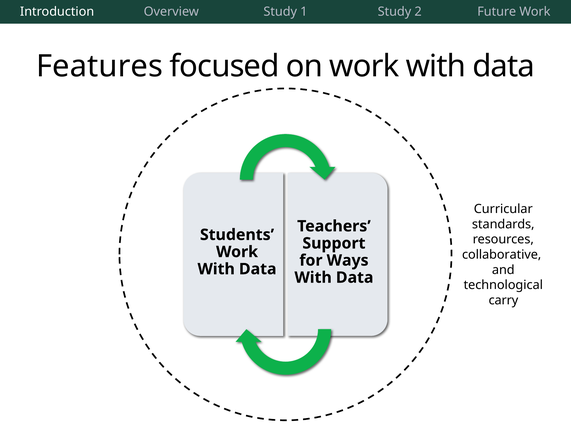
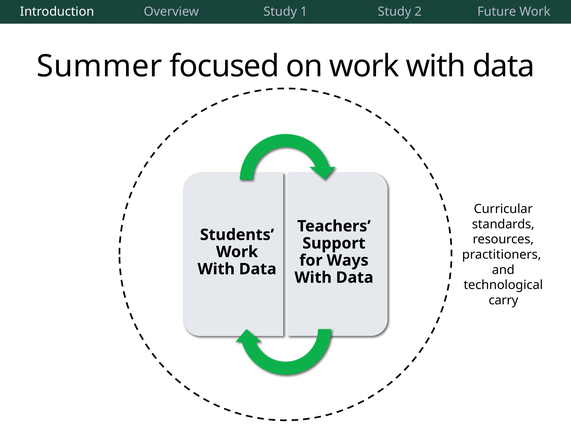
Features: Features -> Summer (99, 66)
collaborative: collaborative -> practitioners (502, 255)
